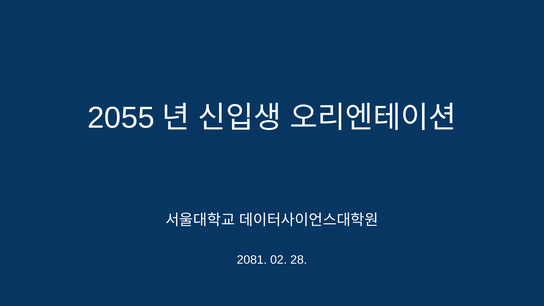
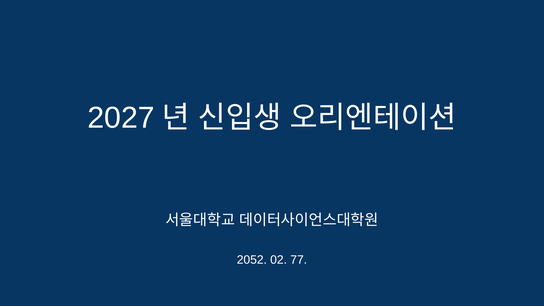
2055: 2055 -> 2027 (121, 118)
2081: 2081 -> 2052 (252, 260)
28: 28 -> 77 (299, 260)
